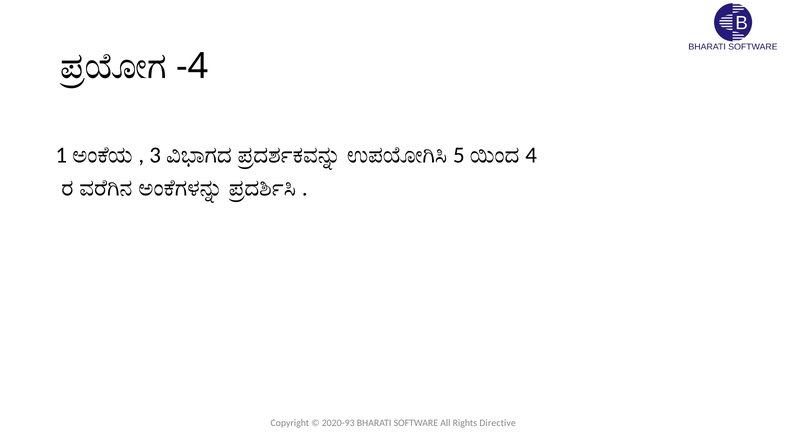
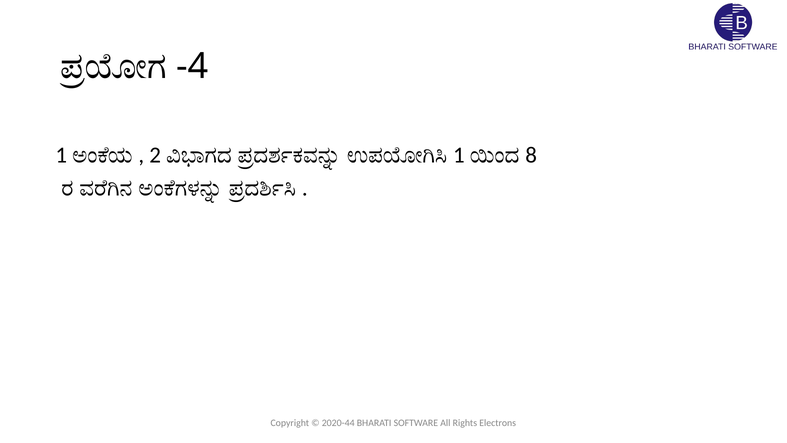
3: 3 -> 2 (155, 155)
5: 5 -> 1 (459, 155)
4: 4 -> 8 (531, 155)
2020-93: 2020-93 -> 2020-44 (338, 423)
Directive: Directive -> Electrons (498, 423)
